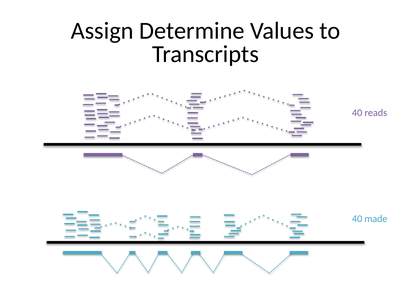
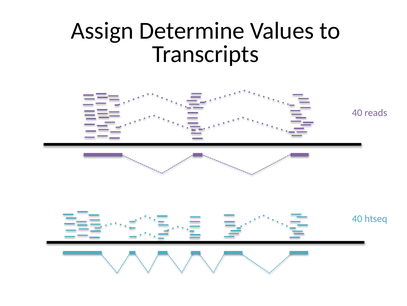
made: made -> htseq (376, 218)
